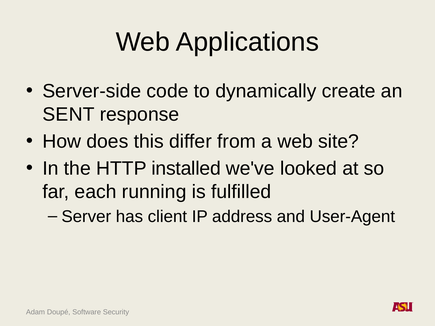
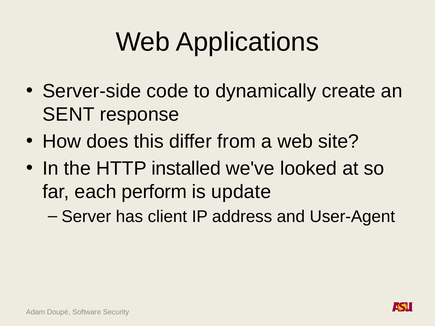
running: running -> perform (154, 192)
fulfilled: fulfilled -> update (241, 192)
